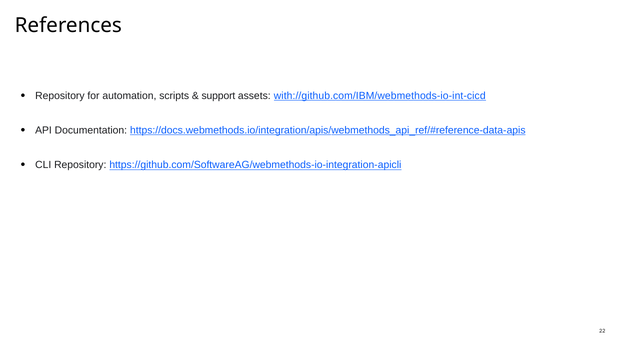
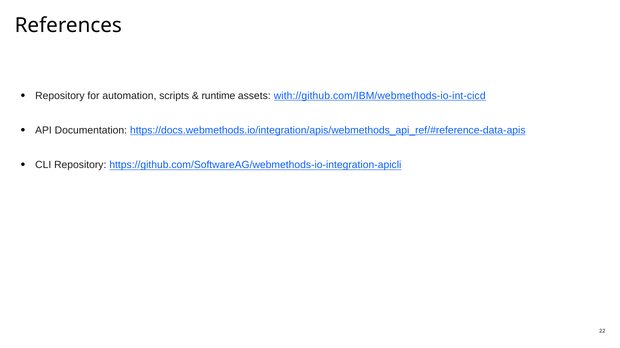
support: support -> runtime (218, 96)
